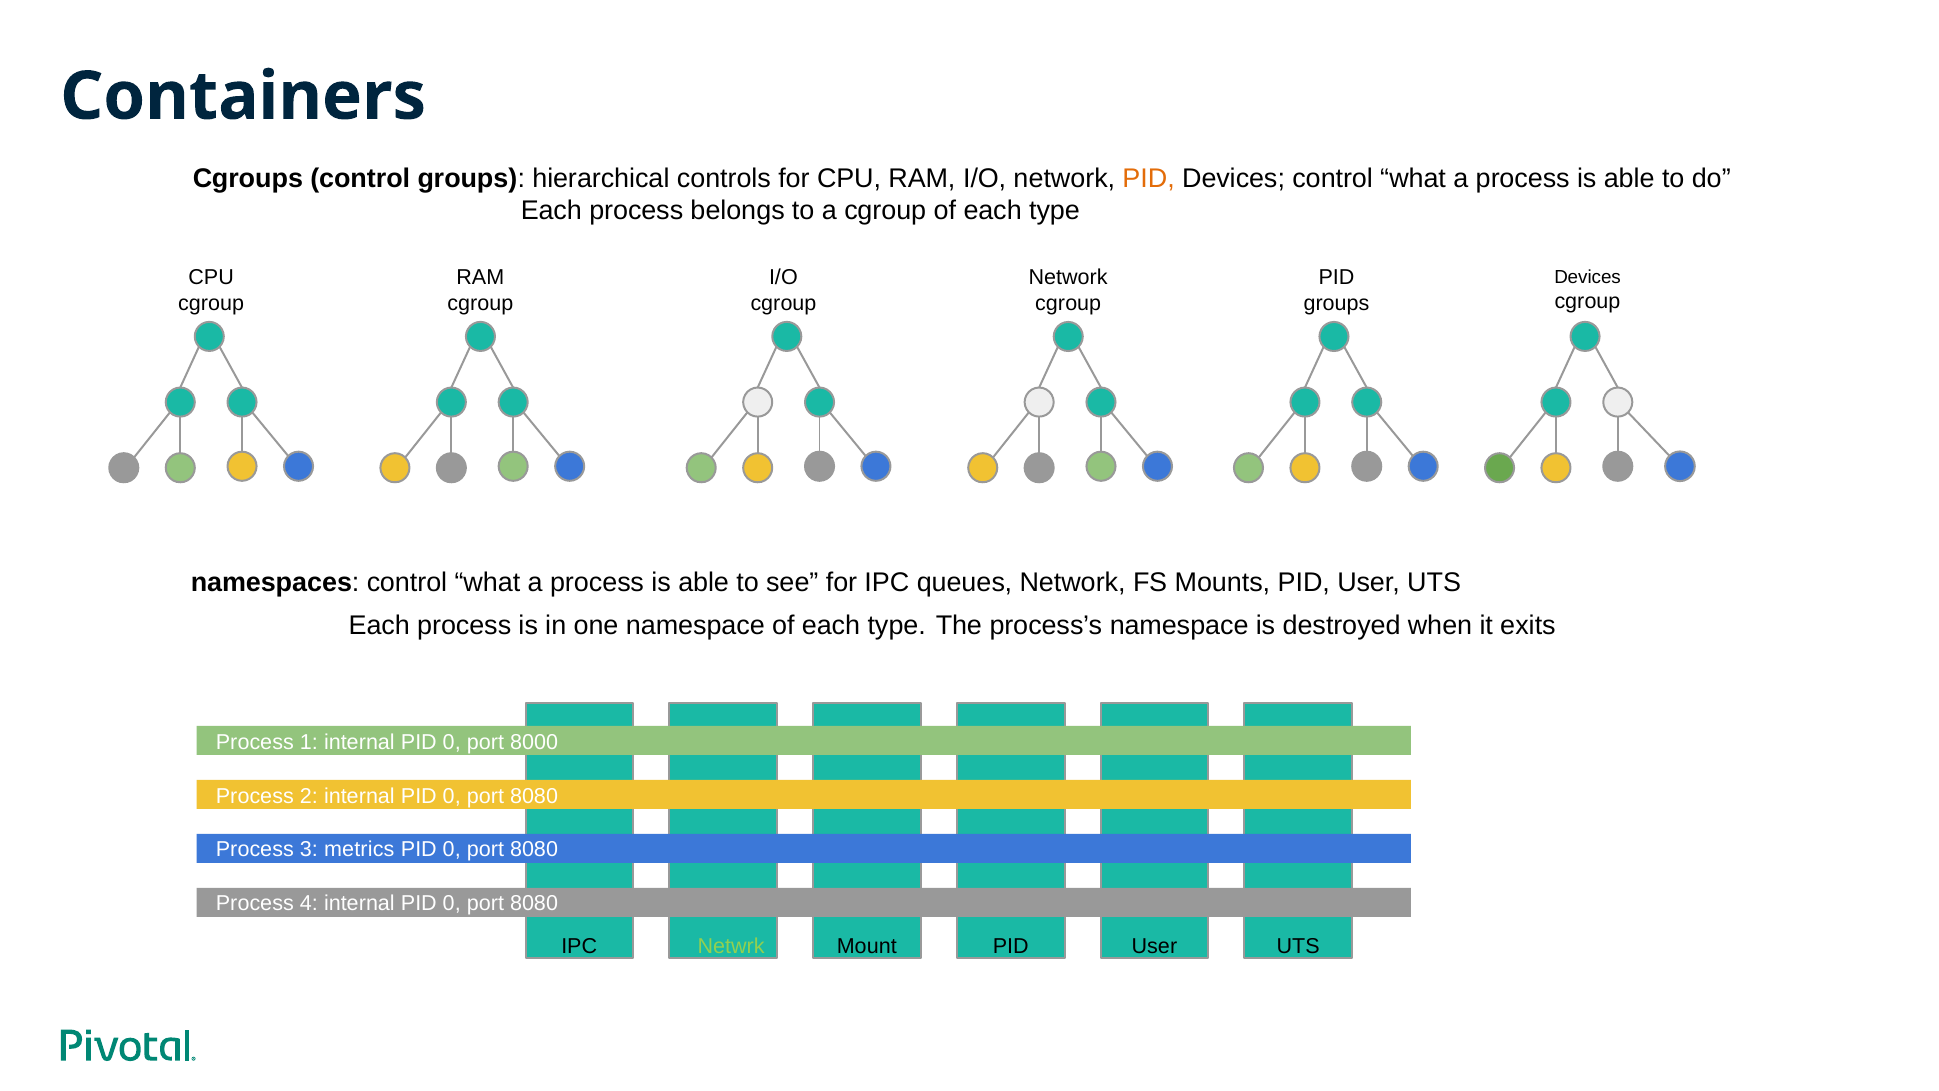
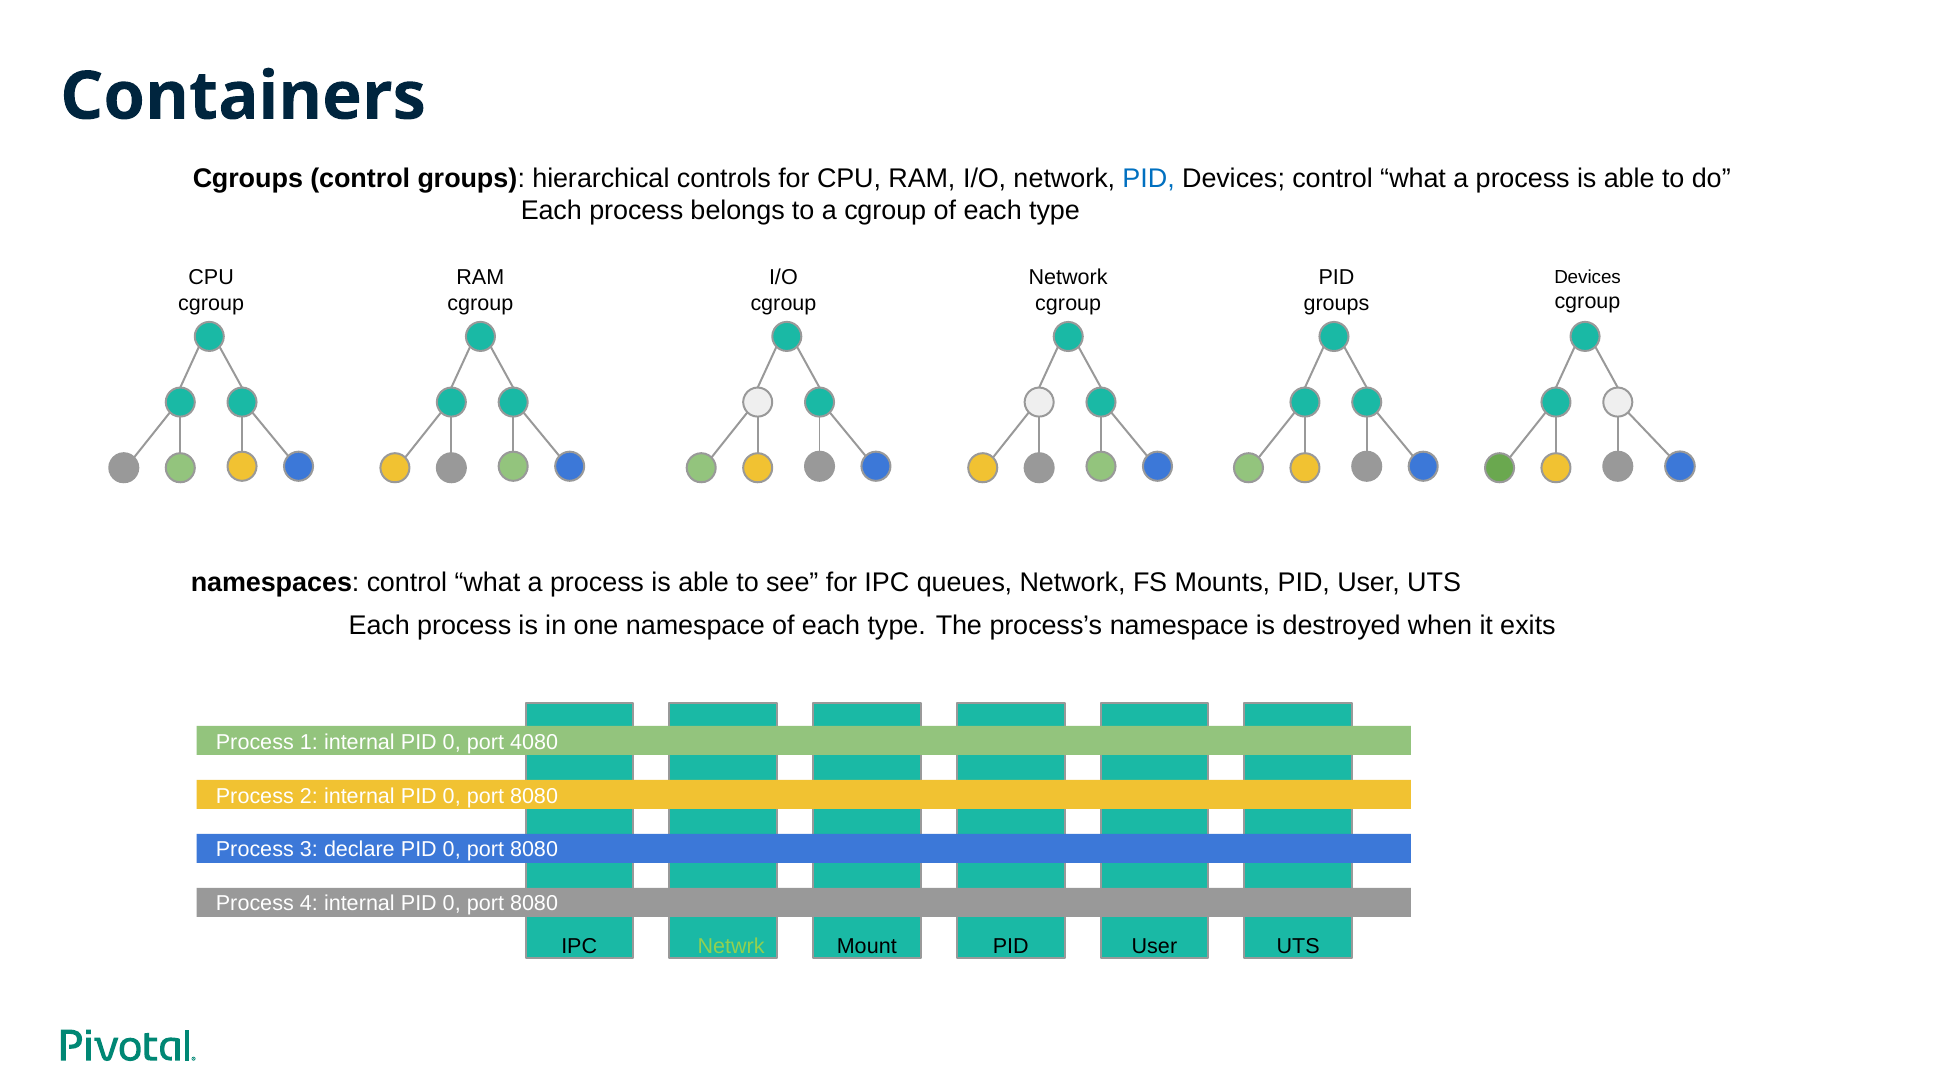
PID colour: orange -> blue (1149, 178)
8000: 8000 -> 4080 (534, 742)
metrics: metrics -> declare (359, 850)
